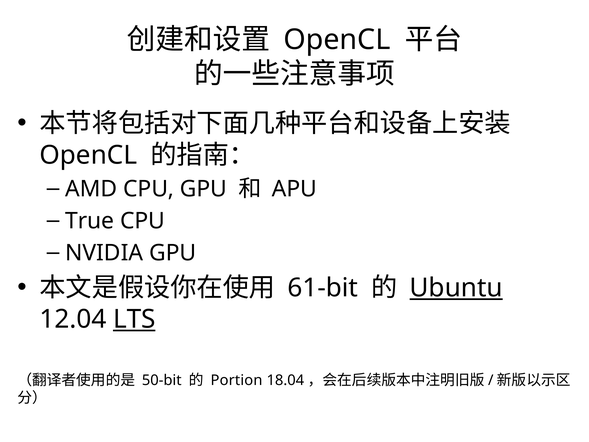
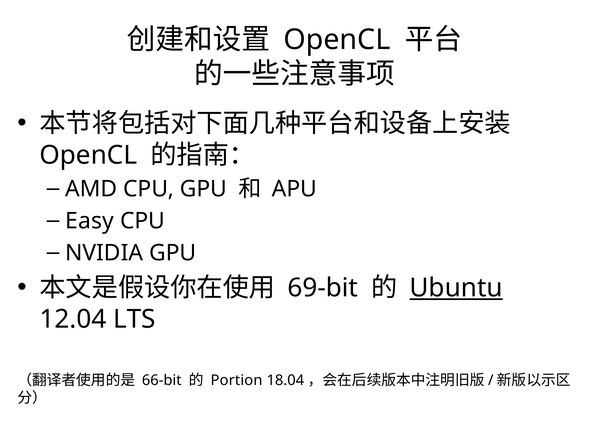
True: True -> Easy (90, 221)
61-bit: 61-bit -> 69-bit (323, 288)
LTS underline: present -> none (134, 319)
50-bit: 50-bit -> 66-bit (162, 380)
